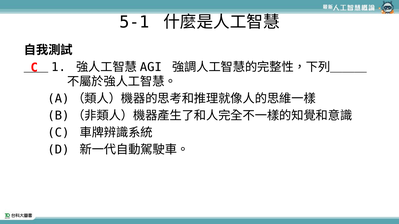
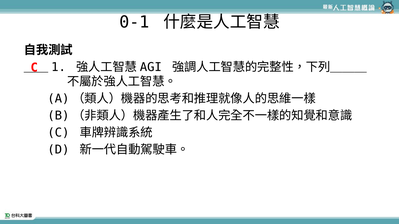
5-1: 5-1 -> 0-1 (134, 22)
